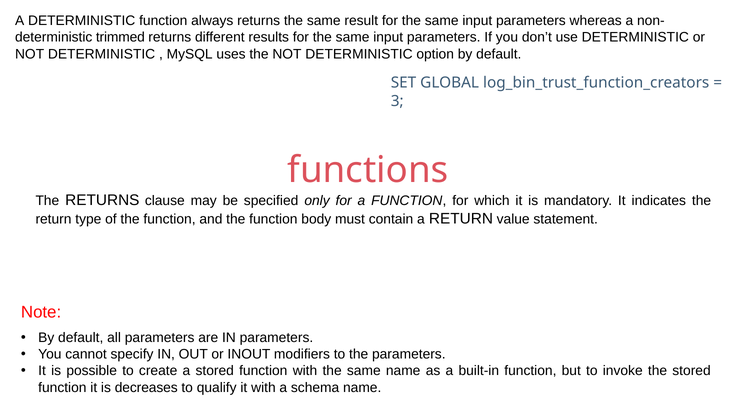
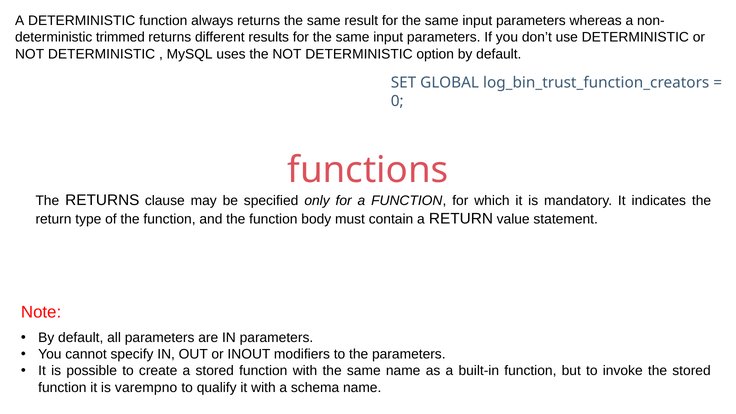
3: 3 -> 0 (397, 101)
decreases: decreases -> varempno (146, 387)
